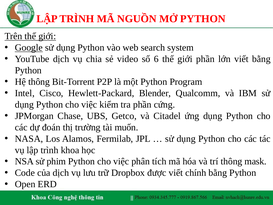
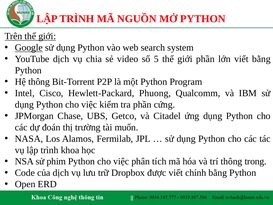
6: 6 -> 5 (156, 59)
Blender: Blender -> Phuong (155, 93)
mask: mask -> trong (256, 161)
